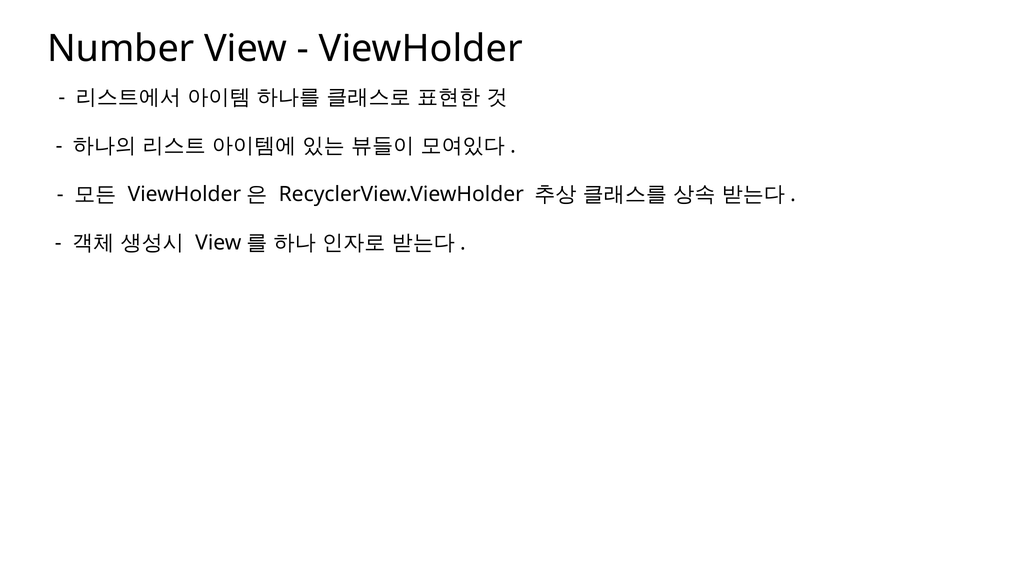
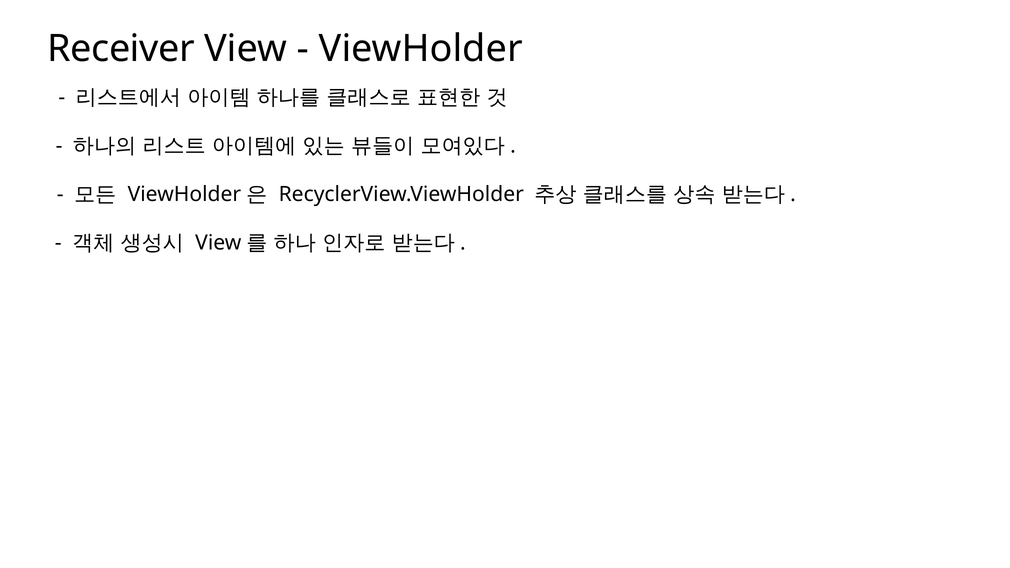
Number: Number -> Receiver (121, 49)
